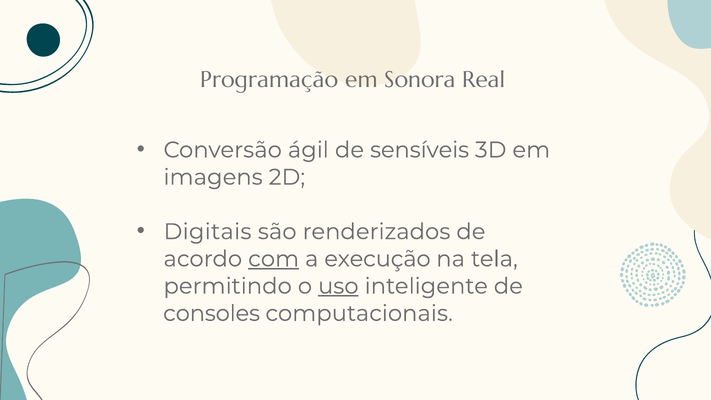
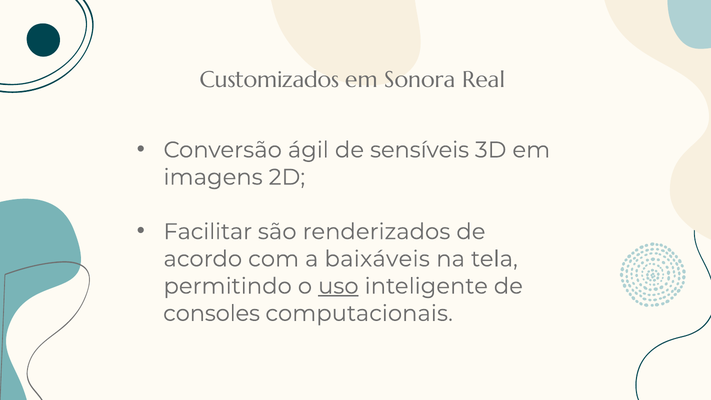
Programação: Programação -> Customizados (270, 80)
Digitais: Digitais -> Facilitar (208, 232)
com underline: present -> none (274, 259)
execução: execução -> baixáveis (377, 259)
